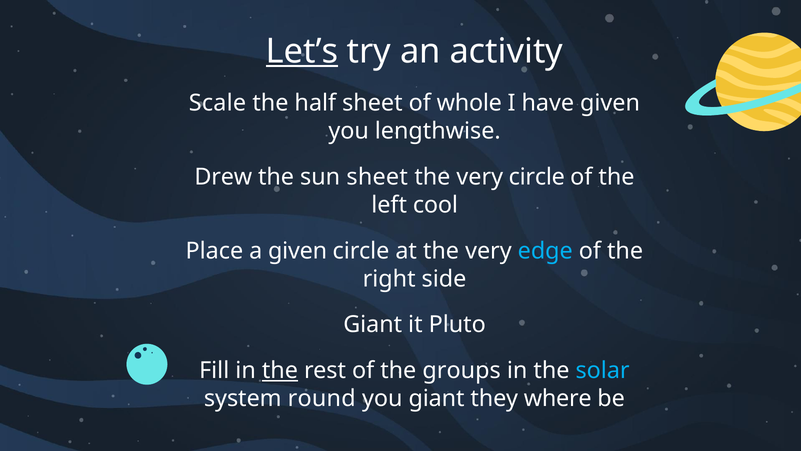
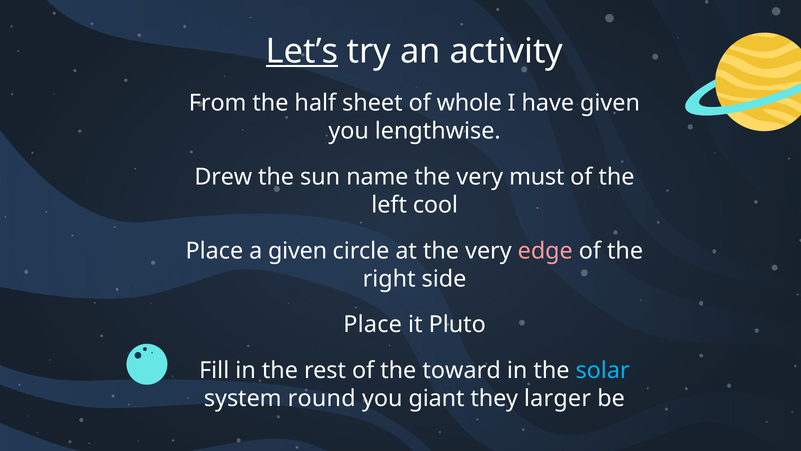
Scale: Scale -> From (218, 103)
sun sheet: sheet -> name (377, 177)
very circle: circle -> must (537, 177)
edge colour: light blue -> pink (545, 251)
Giant: Giant -> Place (373, 324)
the underline: present -> none (280, 370)
groups: groups -> toward (462, 370)
where: where -> larger (557, 398)
